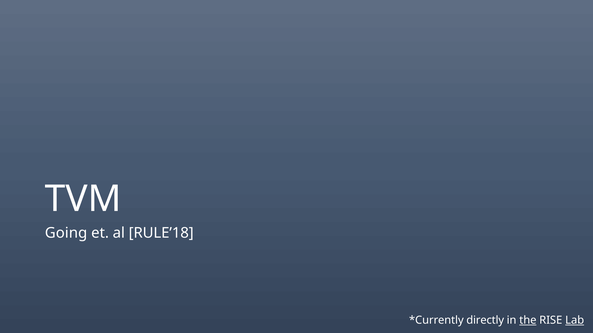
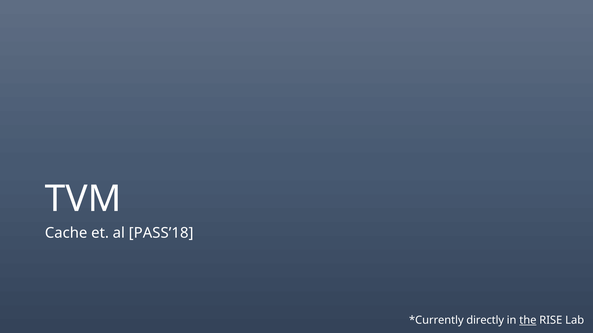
Going: Going -> Cache (66, 233)
RULE’18: RULE’18 -> PASS’18 (161, 233)
Lab underline: present -> none (575, 321)
